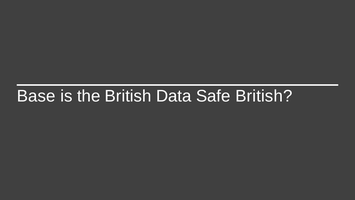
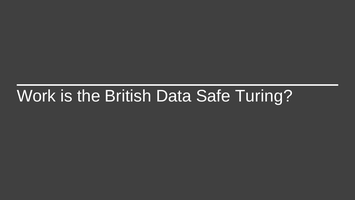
Base: Base -> Work (36, 96)
Safe British: British -> Turing (264, 96)
